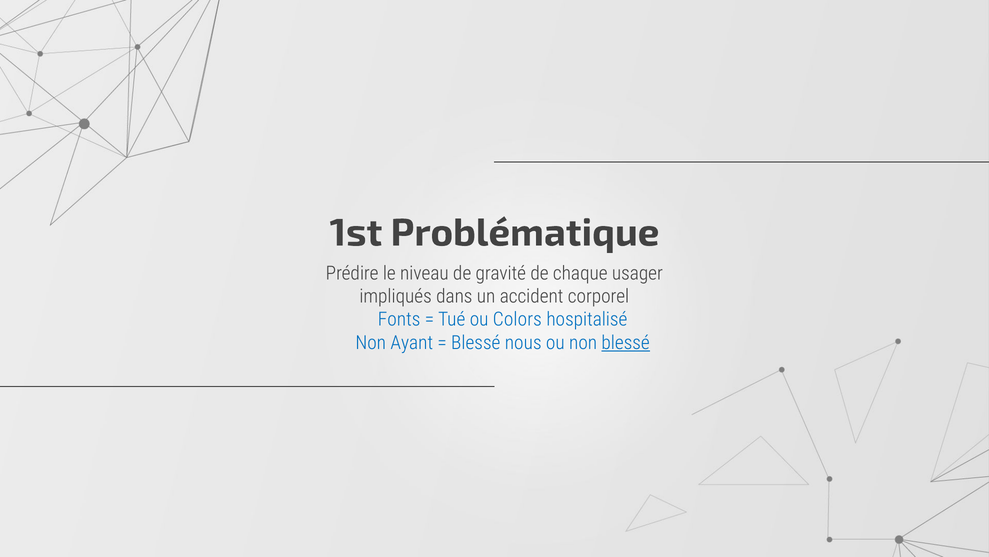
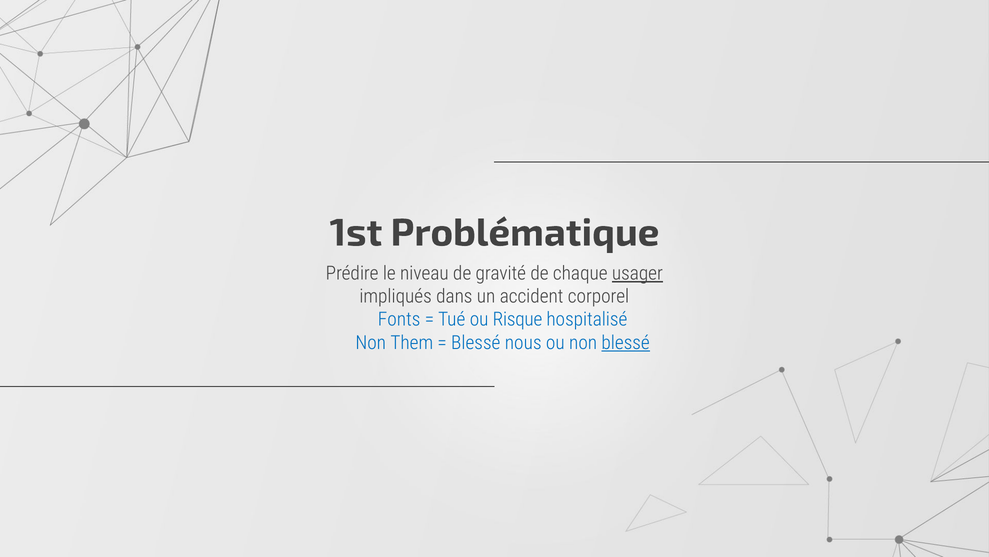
usager underline: none -> present (637, 273)
Colors: Colors -> Risque (518, 319)
Ayant: Ayant -> Them (412, 342)
